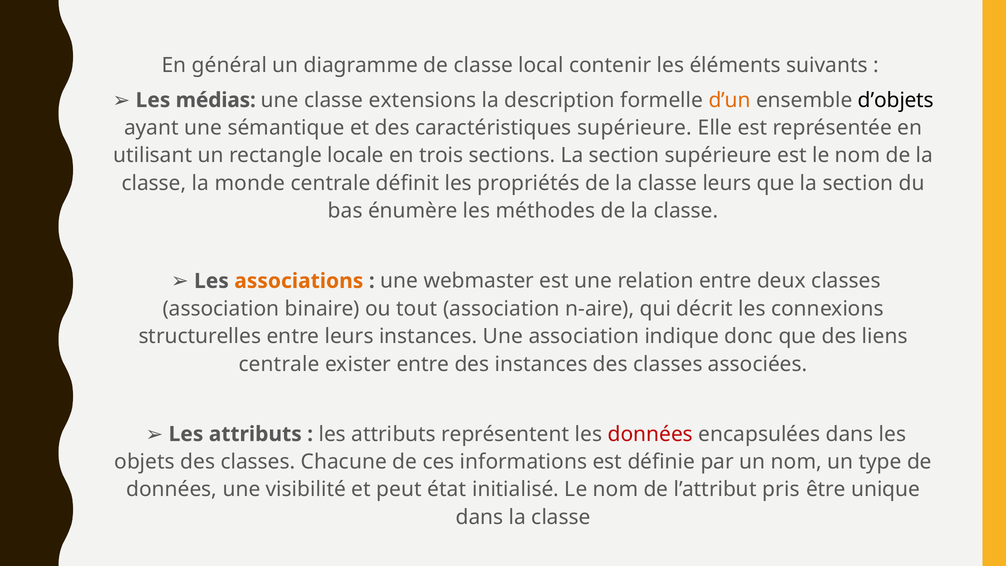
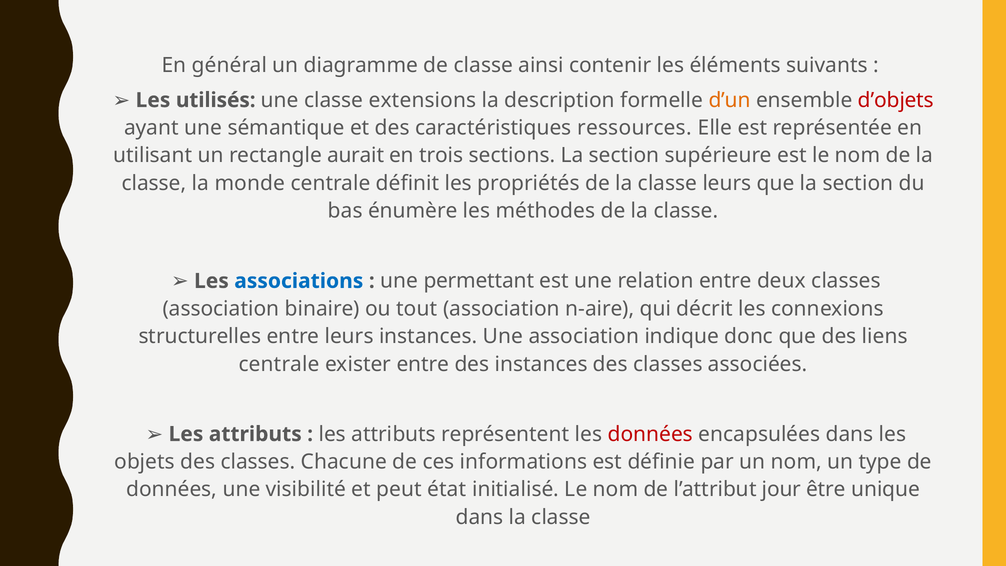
local: local -> ainsi (541, 65)
médias: médias -> utilisés (216, 100)
d’objets colour: black -> red (896, 100)
caractéristiques supérieure: supérieure -> ressources (635, 128)
locale: locale -> aurait (356, 156)
associations colour: orange -> blue (299, 281)
webmaster: webmaster -> permettant (479, 281)
pris: pris -> jour (781, 489)
